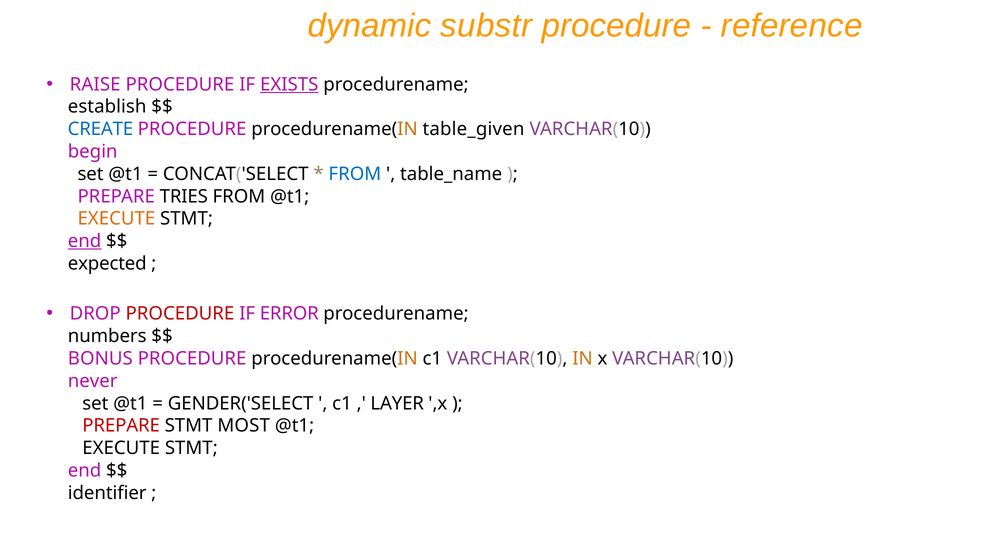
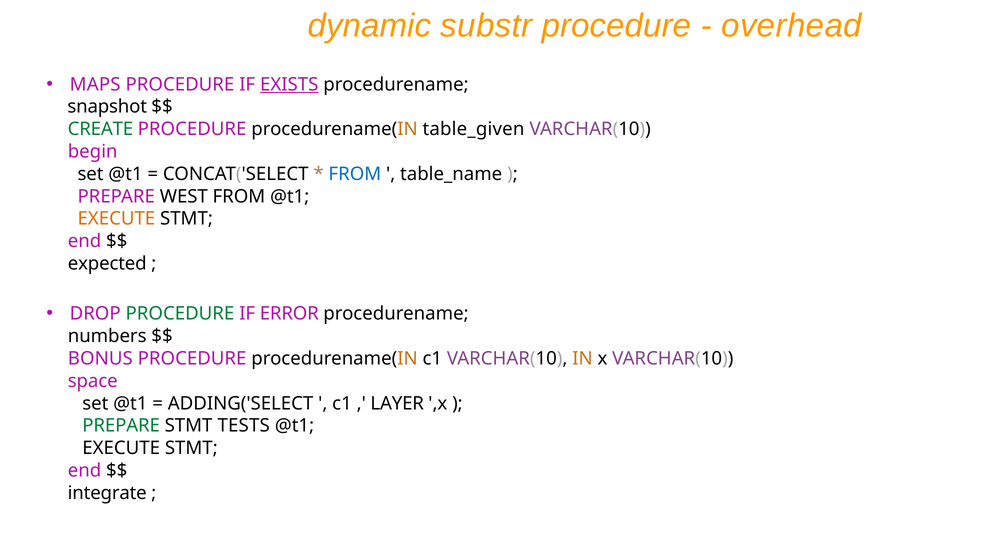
reference: reference -> overhead (792, 26)
RAISE: RAISE -> MAPS (95, 84)
establish: establish -> snapshot (107, 107)
CREATE colour: blue -> green (100, 129)
TRIES: TRIES -> WEST (184, 196)
end underline: present -> none (85, 241)
PROCEDURE colour: red -> green (180, 314)
never: never -> space (93, 381)
GENDER('SELECT: GENDER('SELECT -> ADDING('SELECT (241, 403)
PREPARE colour: red -> green (121, 426)
MOST: MOST -> TESTS (244, 426)
identifier: identifier -> integrate (107, 493)
